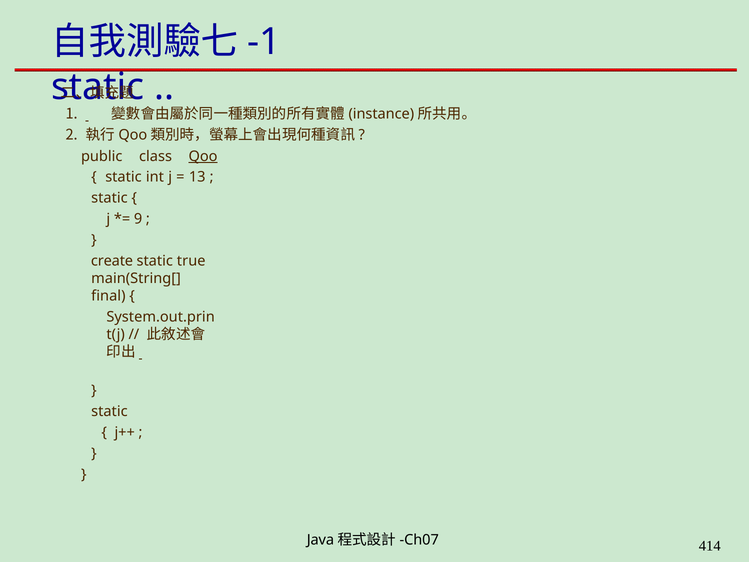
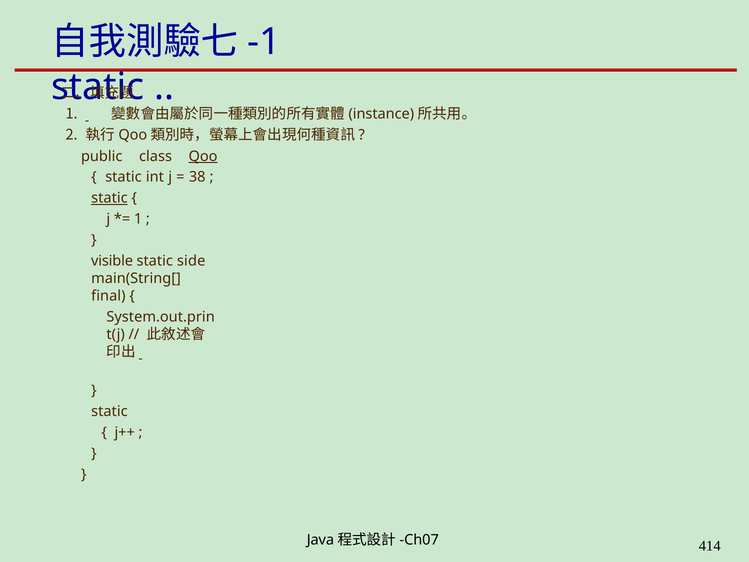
13: 13 -> 38 (197, 177)
static underline: none -> present (109, 198)
9: 9 -> 1 (138, 219)
create: create -> visible (112, 261)
true: true -> side (191, 261)
